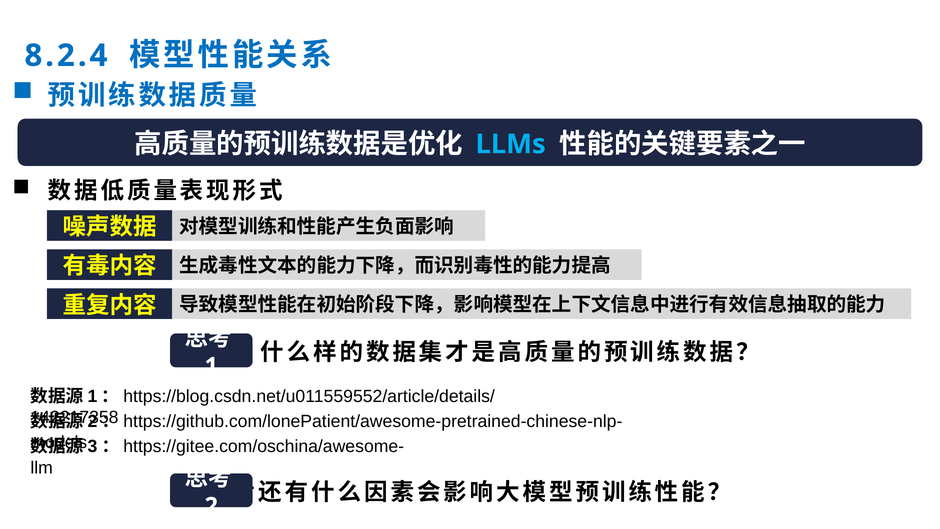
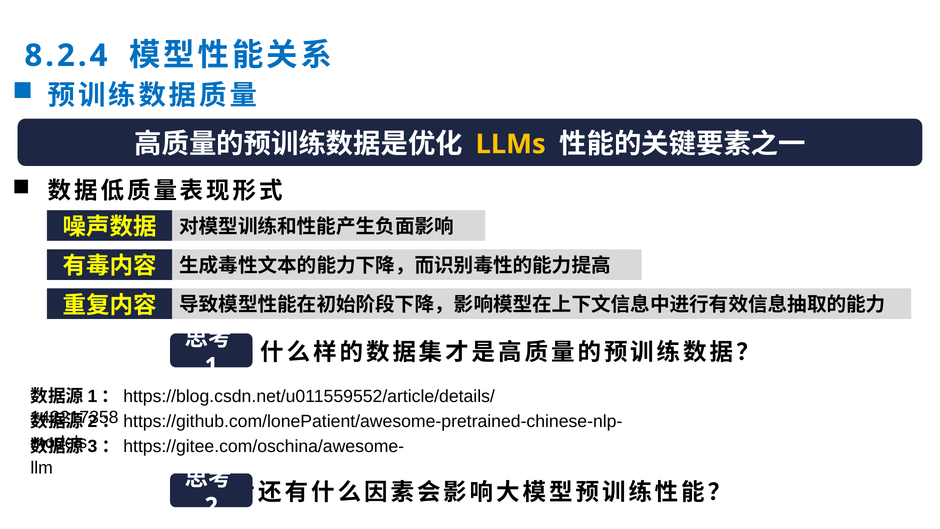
LLMs colour: light blue -> yellow (511, 144)
